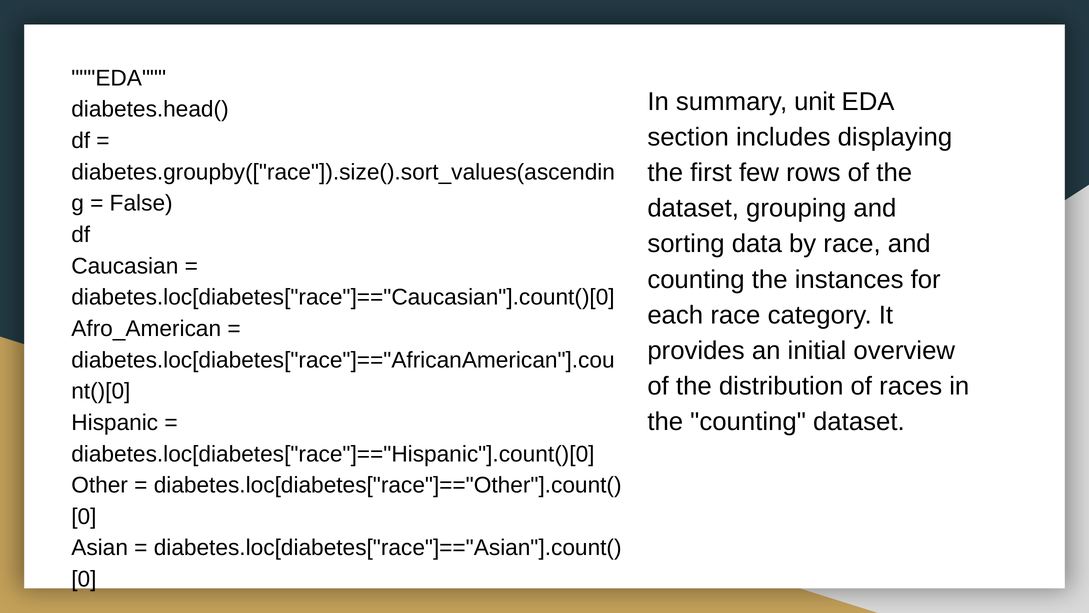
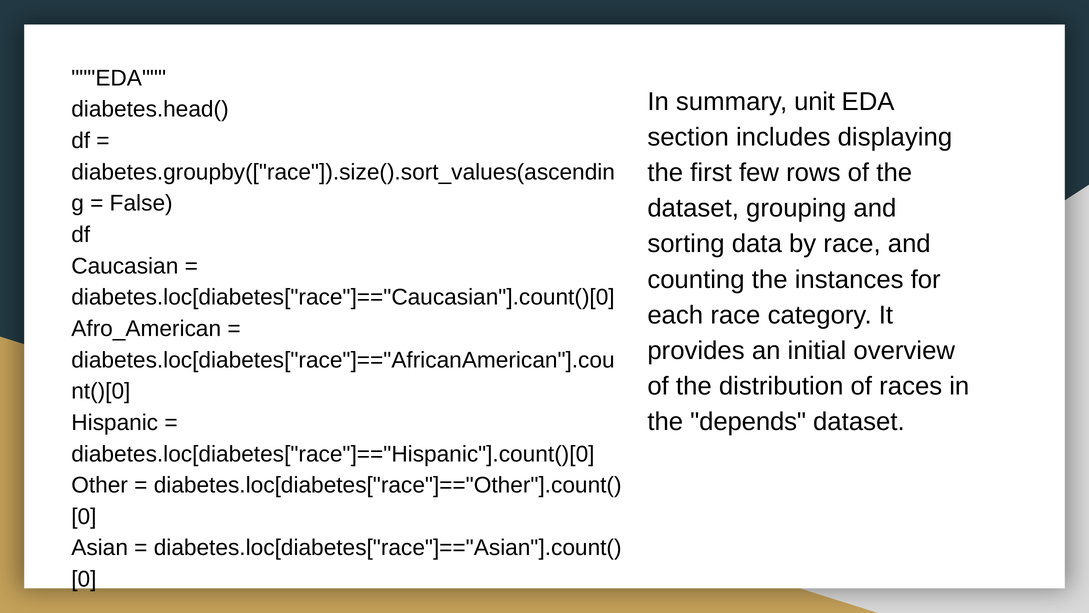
the counting: counting -> depends (748, 421)
